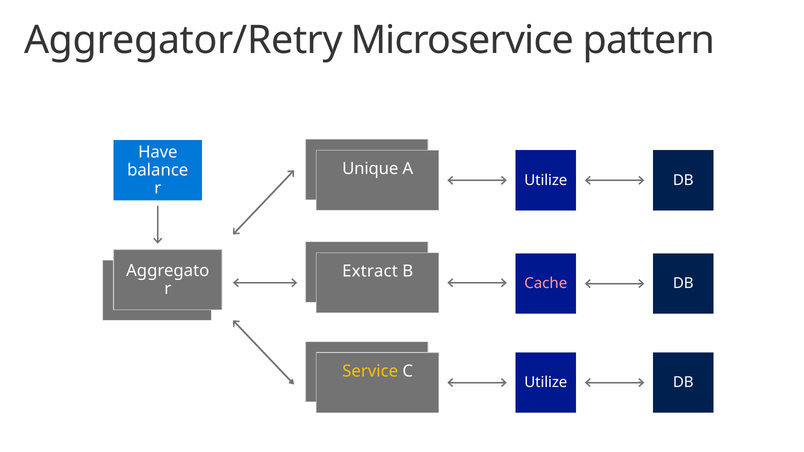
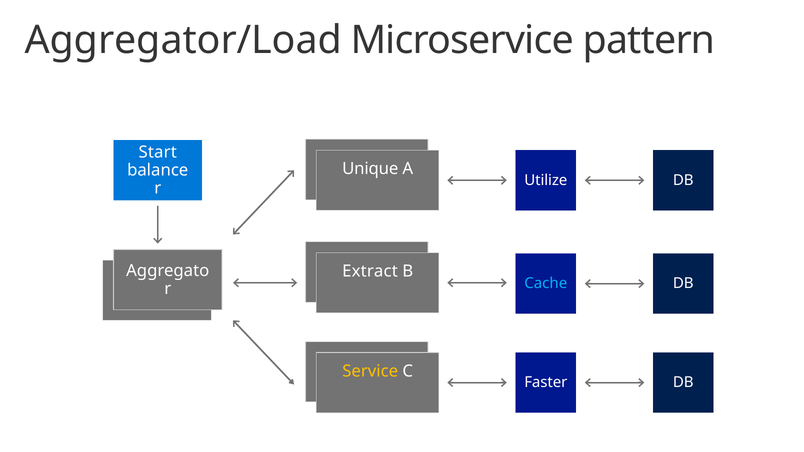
Aggregator/Retry: Aggregator/Retry -> Aggregator/Load (183, 40)
Have: Have -> Start (158, 152)
Cache colour: pink -> light blue (546, 284)
Utilize: Utilize -> Faster (546, 383)
